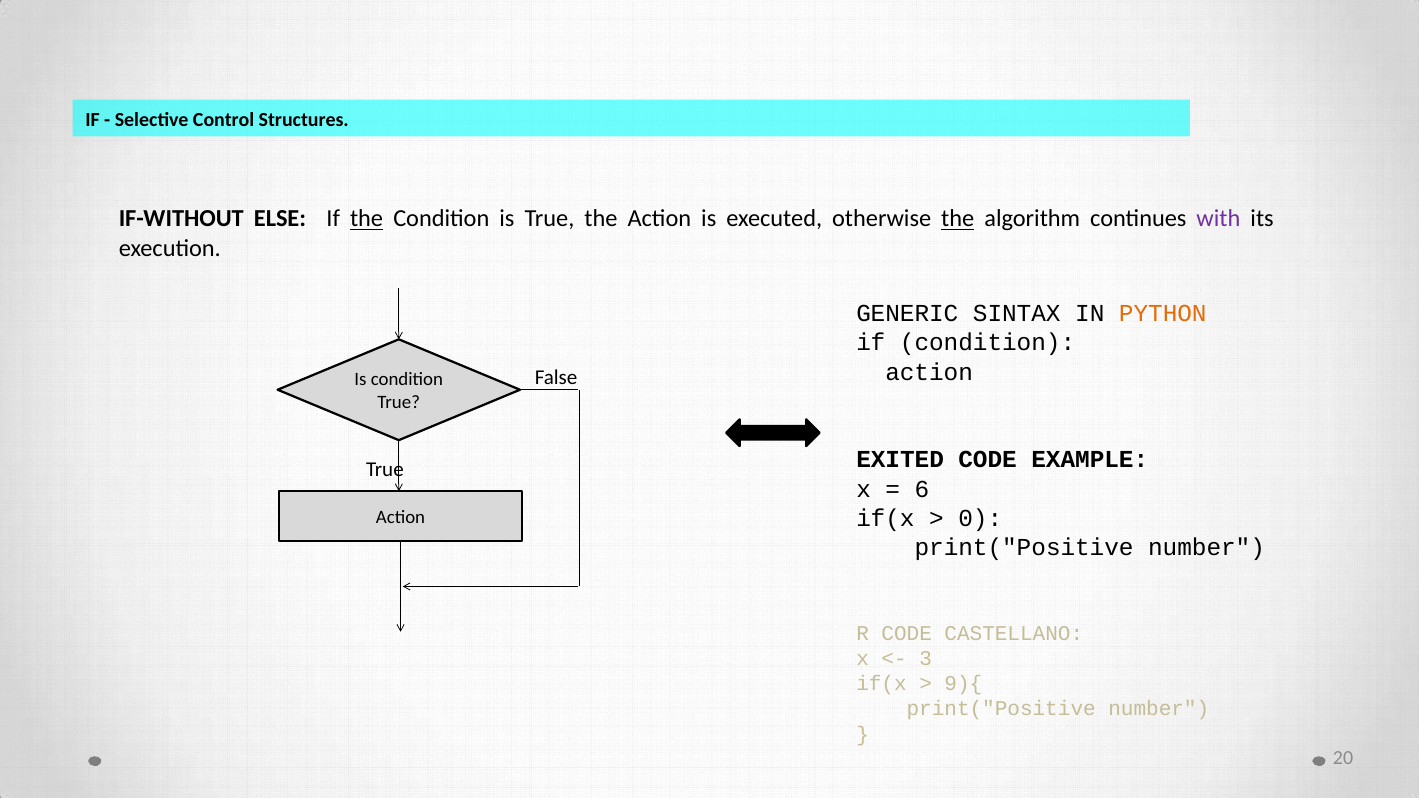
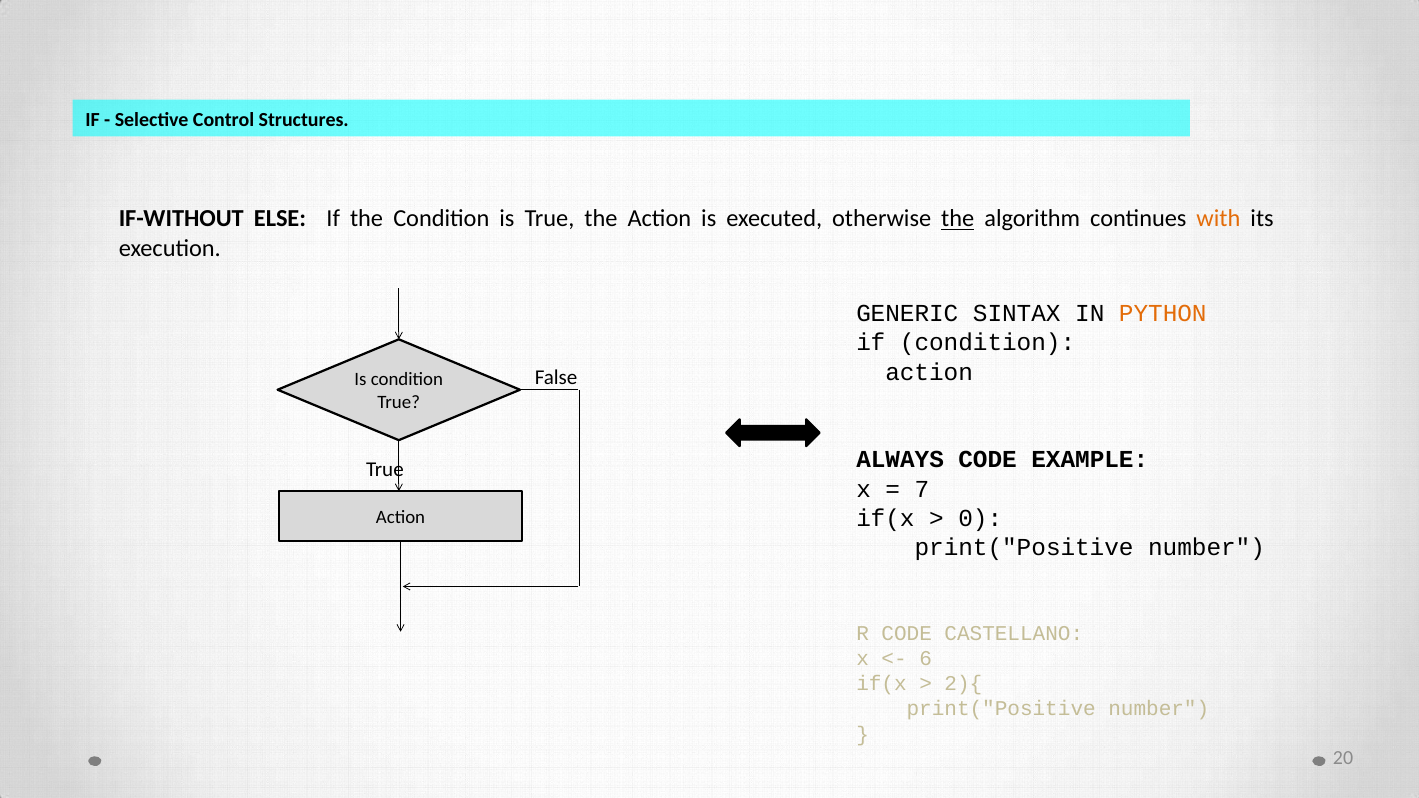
the underline: present -> none (367, 219)
with colour: purple -> orange (1218, 219)
EXITED: EXITED -> ALWAYS (900, 460)
6: 6 -> 7 (922, 489)
3: 3 -> 6 (926, 659)
9){: 9){ -> 2){ (963, 684)
